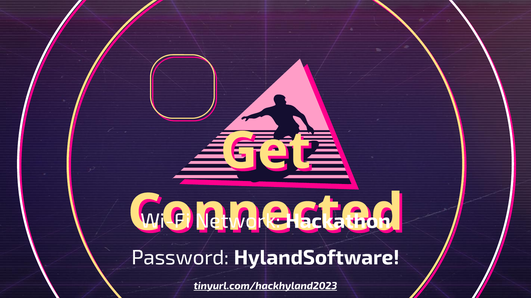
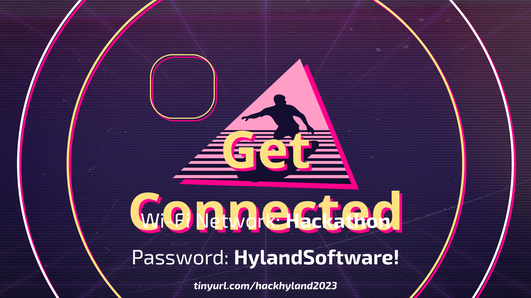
tinyurl.com/hackhyland2023 underline: present -> none (265, 286)
